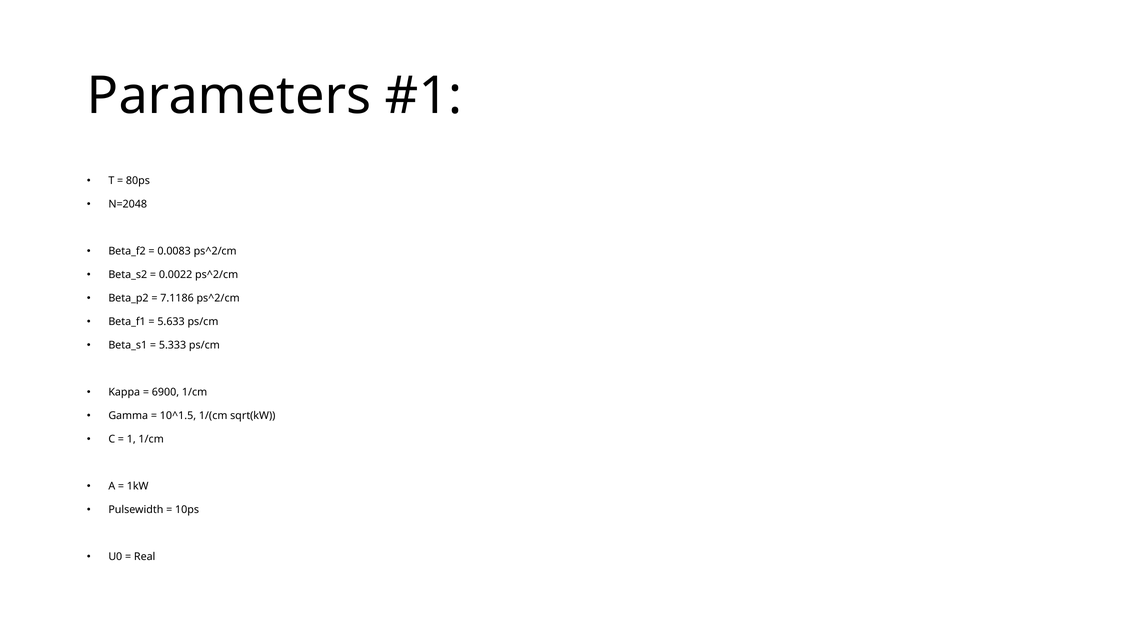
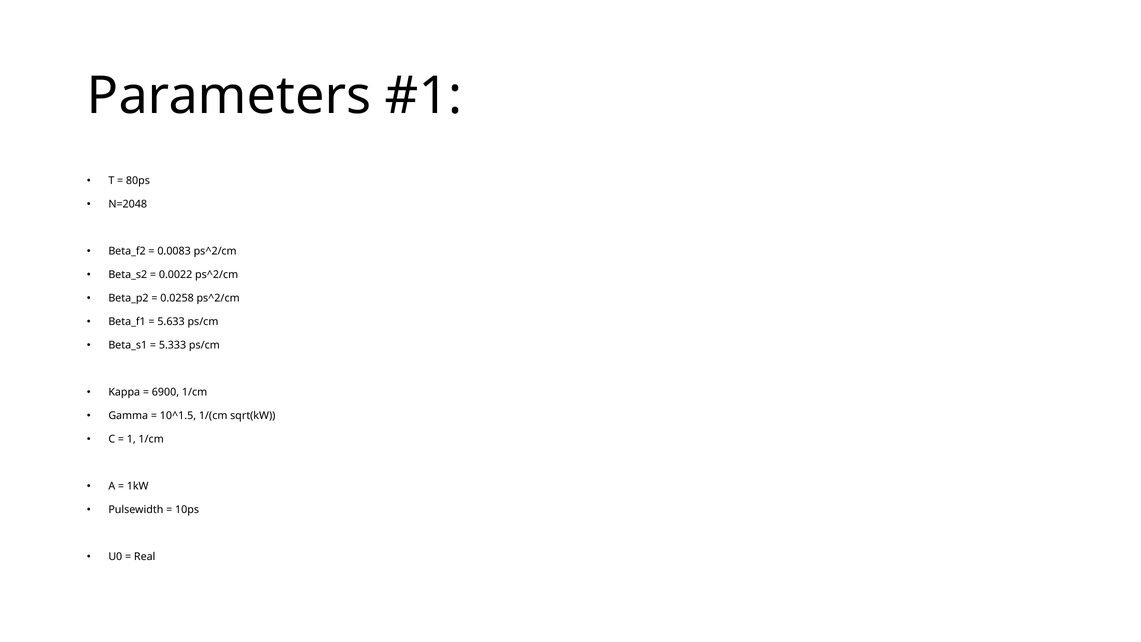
7.1186: 7.1186 -> 0.0258 (177, 298)
